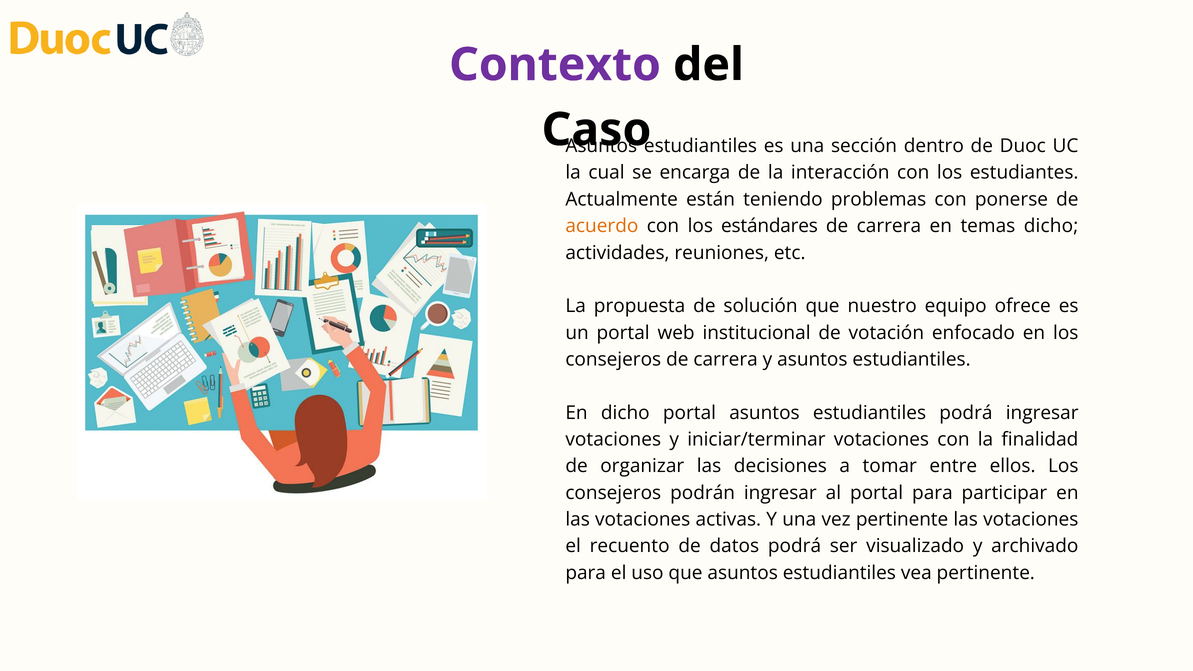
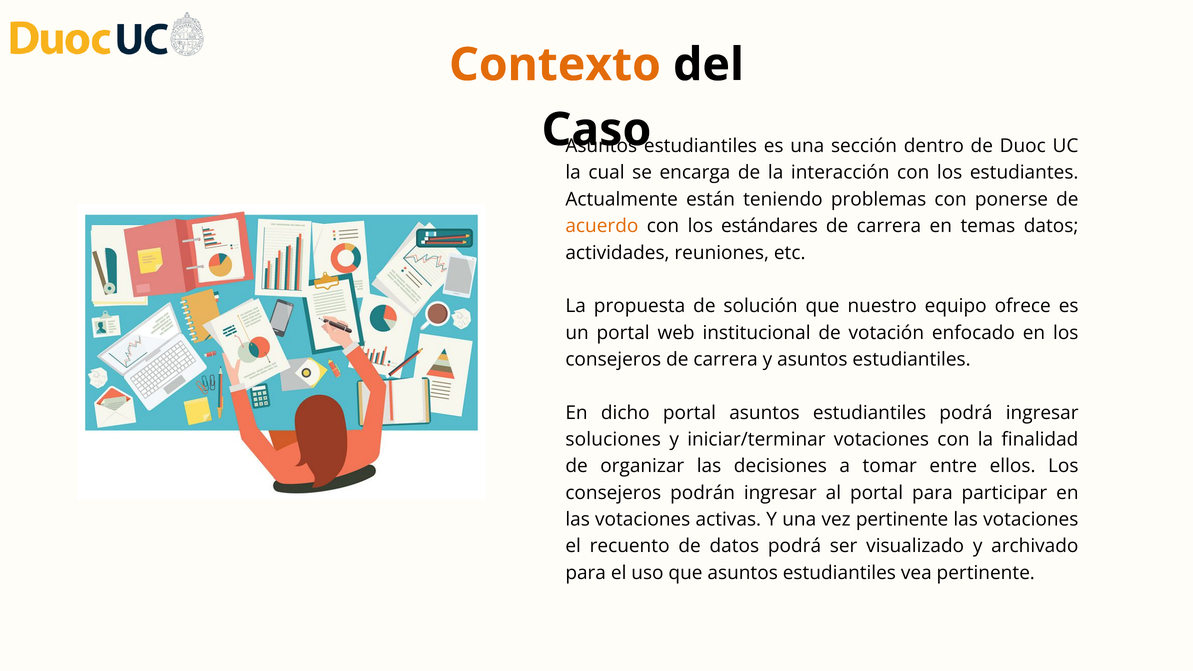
Contexto colour: purple -> orange (555, 65)
temas dicho: dicho -> datos (1051, 226)
votaciones: votaciones -> soluciones (613, 439)
